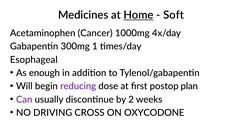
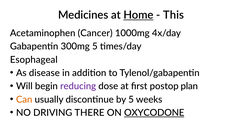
Soft: Soft -> This (174, 15)
300mg 1: 1 -> 5 (95, 46)
enough: enough -> disease (44, 73)
Can colour: purple -> orange (24, 99)
by 2: 2 -> 5 (131, 99)
CROSS: CROSS -> THERE (89, 113)
OXYCODONE underline: none -> present (154, 113)
